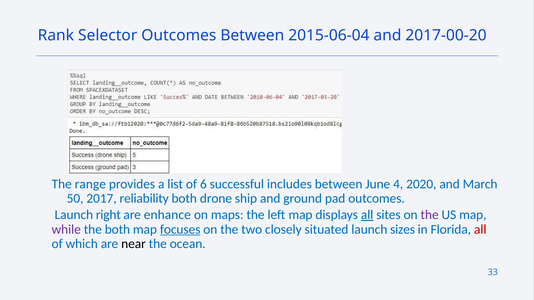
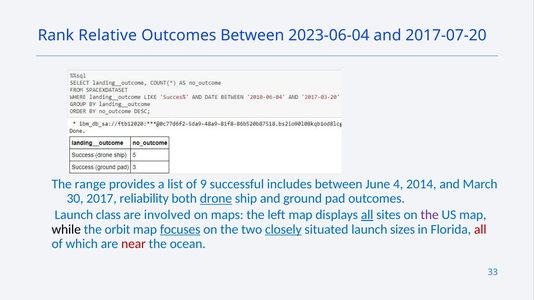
Selector: Selector -> Relative (108, 36)
2015-06-04: 2015-06-04 -> 2023-06-04 (329, 36)
2017-00-20: 2017-00-20 -> 2017-07-20 (446, 36)
6: 6 -> 9 (203, 184)
2020: 2020 -> 2014 (421, 184)
50: 50 -> 30 (75, 199)
drone underline: none -> present (216, 199)
right: right -> class (108, 215)
enhance: enhance -> involved (167, 215)
while colour: purple -> black (66, 230)
the both: both -> orbit (117, 230)
closely underline: none -> present (283, 230)
near colour: black -> red (133, 244)
